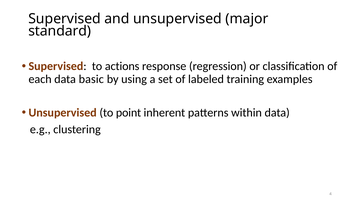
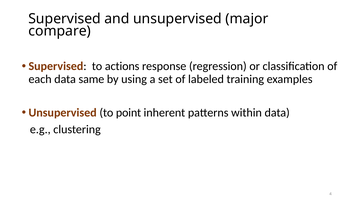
standard: standard -> compare (60, 31)
basic: basic -> same (91, 79)
